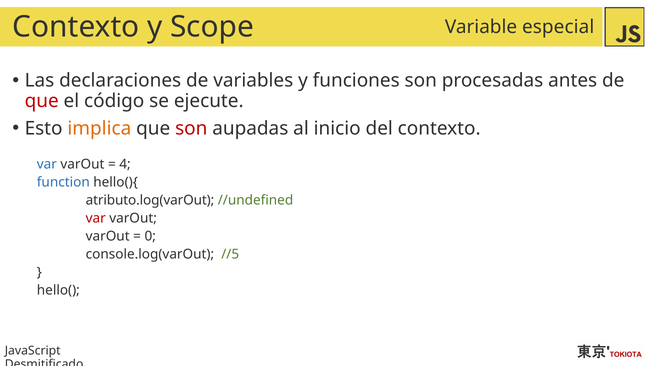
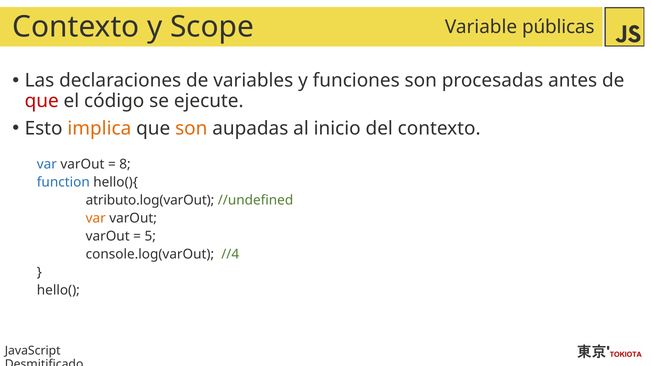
especial: especial -> públicas (558, 27)
son colour: red -> orange (191, 129)
4: 4 -> 8 (125, 164)
var colour: red -> orange (96, 218)
0: 0 -> 5 (150, 236)
//5: //5 -> //4 (230, 254)
